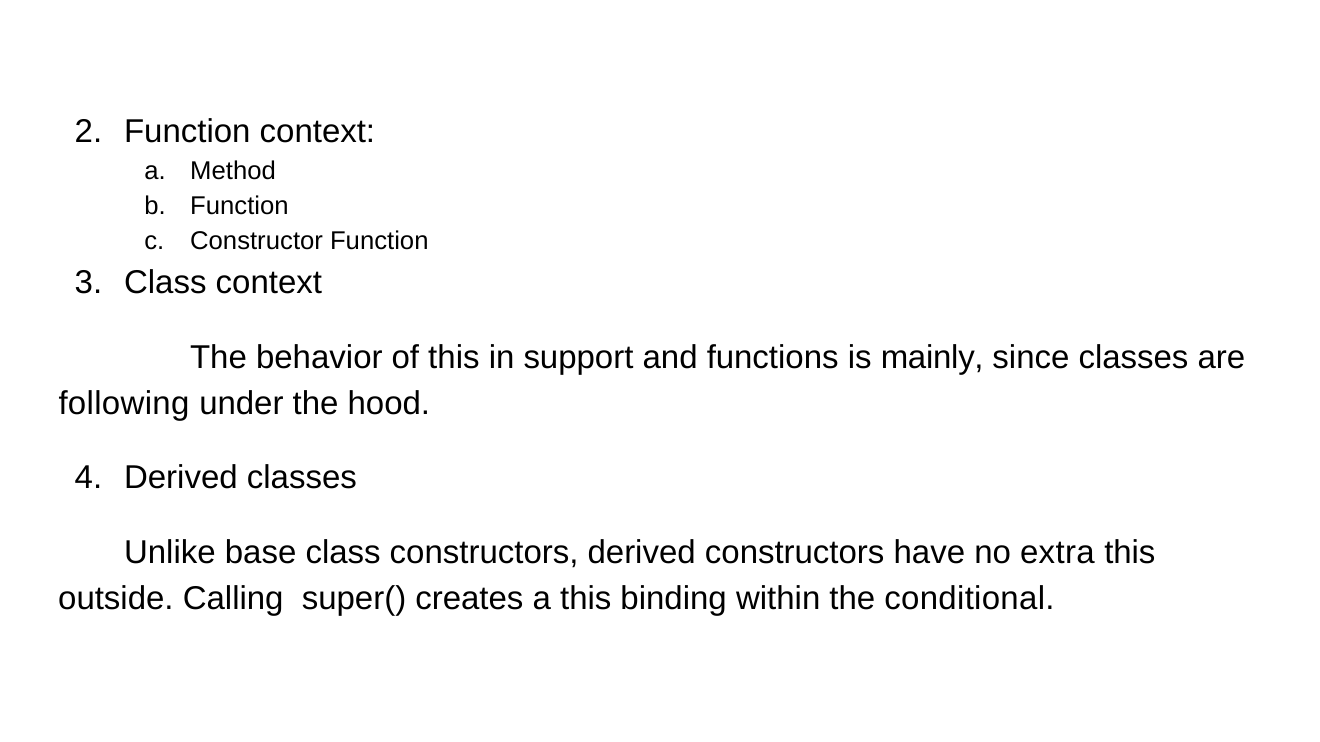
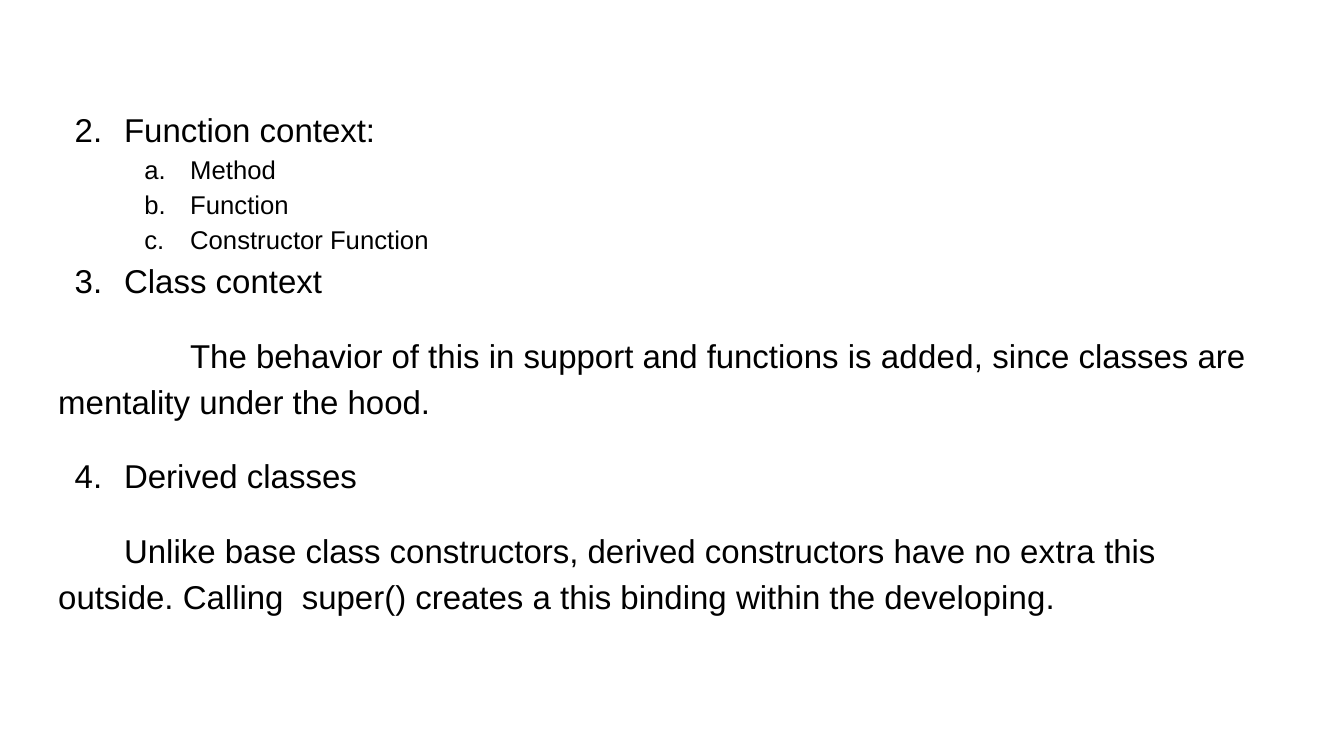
mainly: mainly -> added (932, 358)
following: following -> mentality (124, 404)
conditional: conditional -> developing (970, 599)
